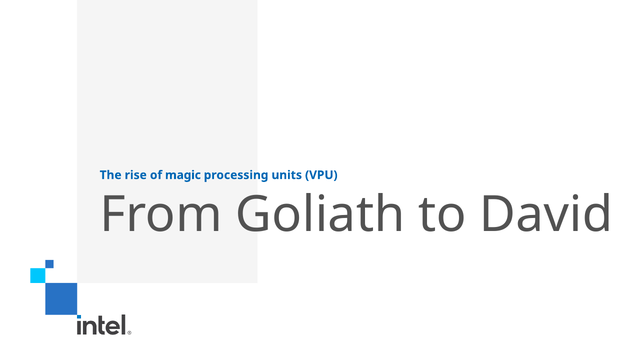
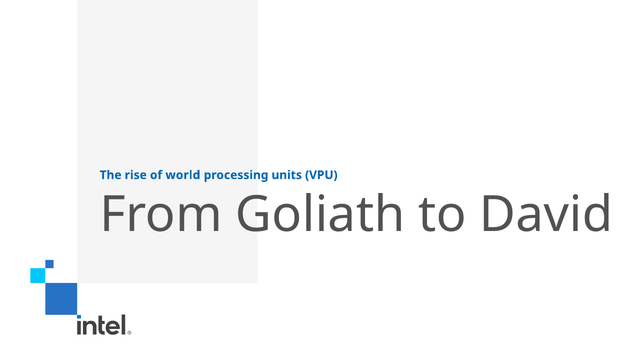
magic: magic -> world (183, 175)
